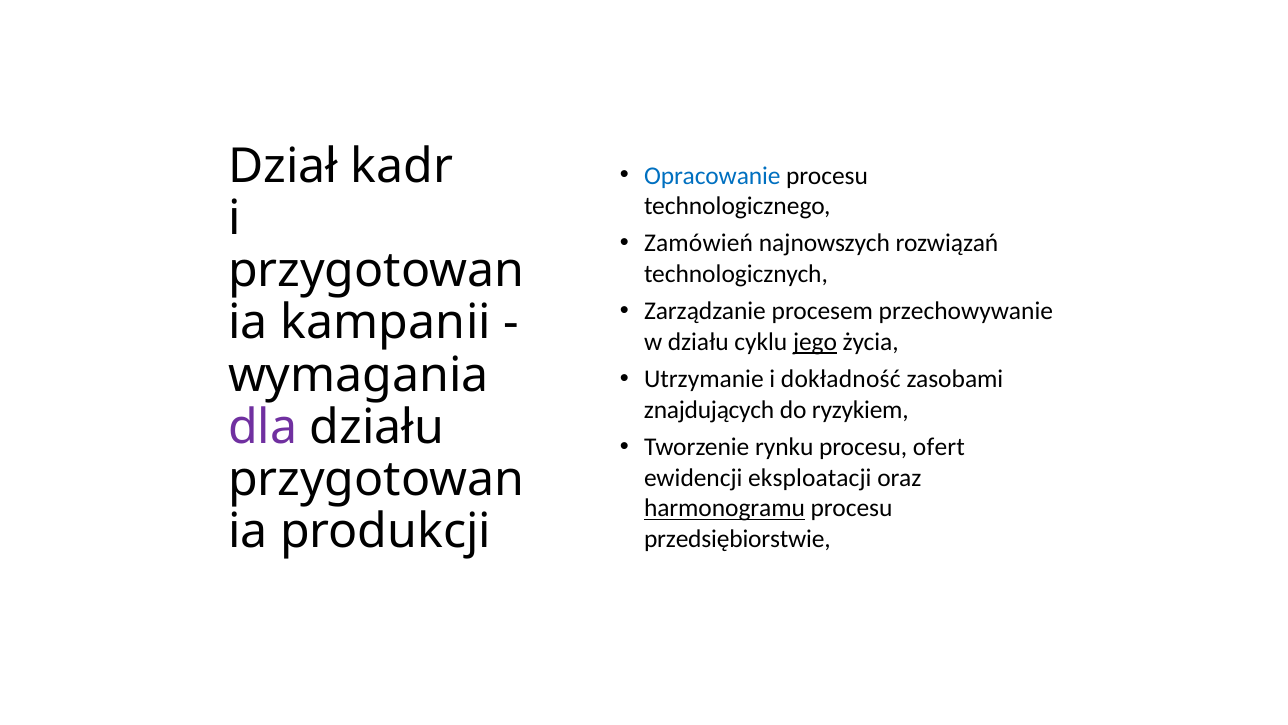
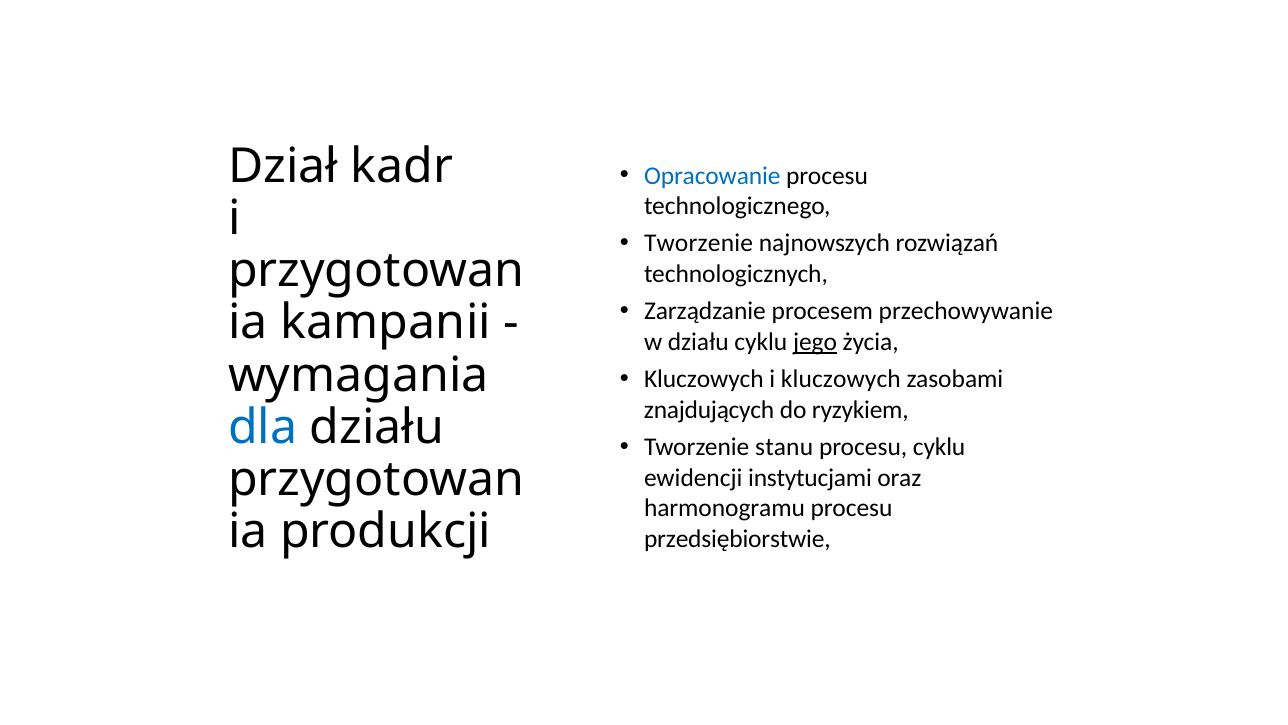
Zamówień: Zamówień -> Tworzenie (699, 243)
Utrzymanie: Utrzymanie -> Kluczowych (704, 379)
i dokładność: dokładność -> kluczowych (841, 379)
dla colour: purple -> blue (263, 427)
rynku: rynku -> stanu (784, 447)
procesu ofert: ofert -> cyklu (939, 447)
eksploatacji: eksploatacji -> instytucjami (810, 478)
harmonogramu underline: present -> none (724, 508)
